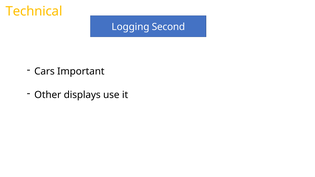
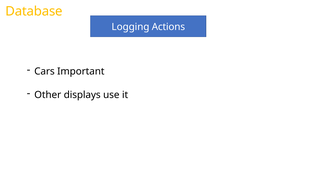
Technical: Technical -> Database (34, 11)
Second: Second -> Actions (168, 27)
